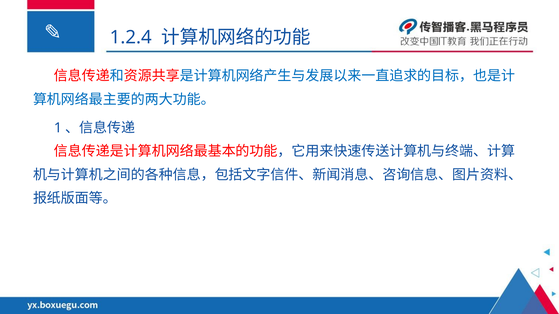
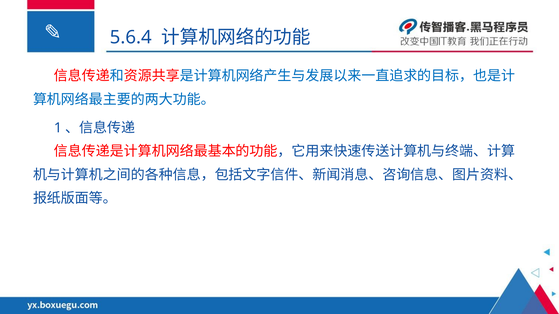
1.2.4: 1.2.4 -> 5.6.4 (131, 38)
